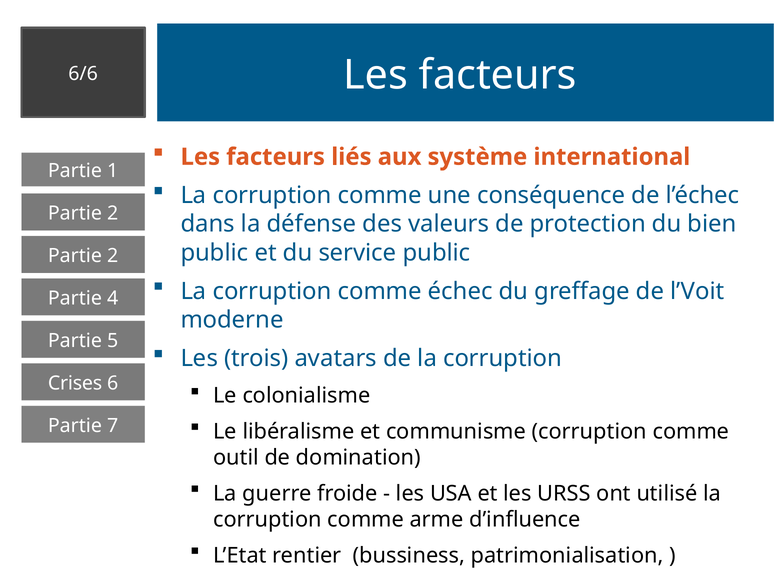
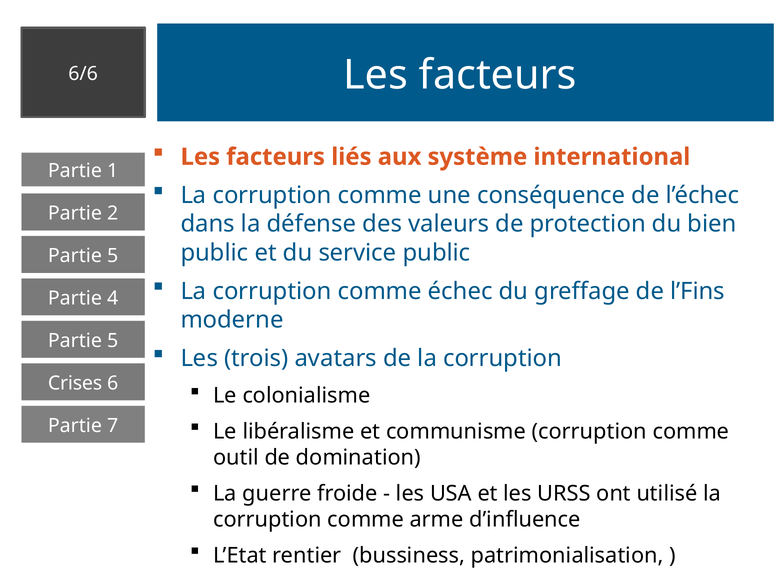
2: 2 -> 5 (113, 256)
l’Voit: l’Voit -> l’Fins (697, 291)
